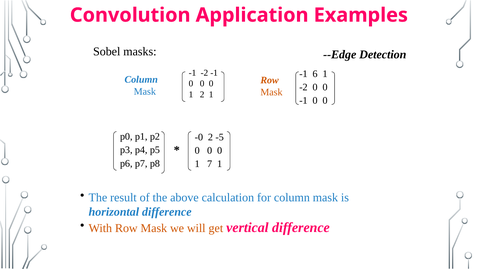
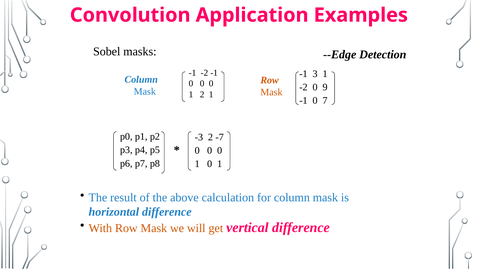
6: 6 -> 3 (315, 74)
-2 0 0: 0 -> 9 (325, 87)
0: 0 -> 7 (325, 101)
-0: -0 -> -3 (199, 137)
-5: -5 -> -7 (220, 137)
1 7: 7 -> 0 (210, 164)
